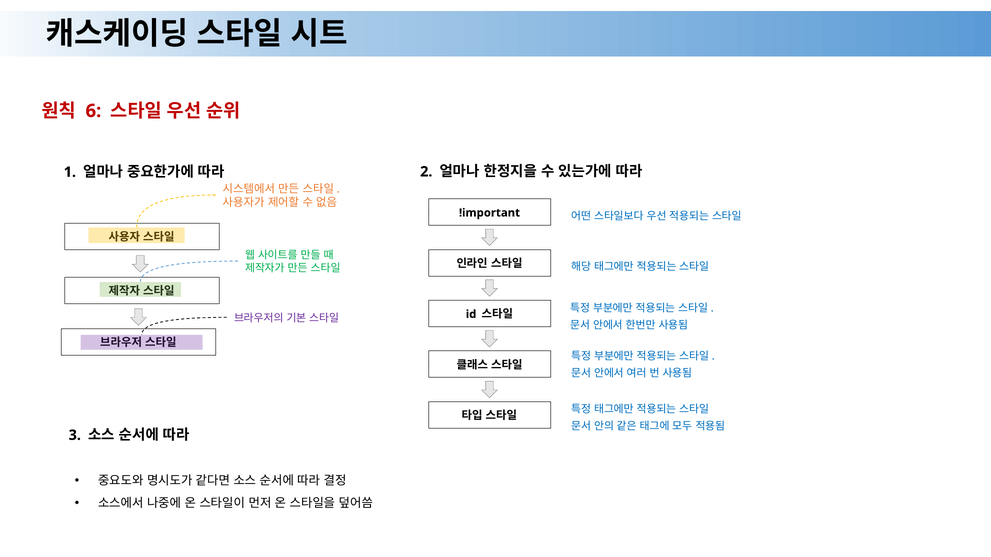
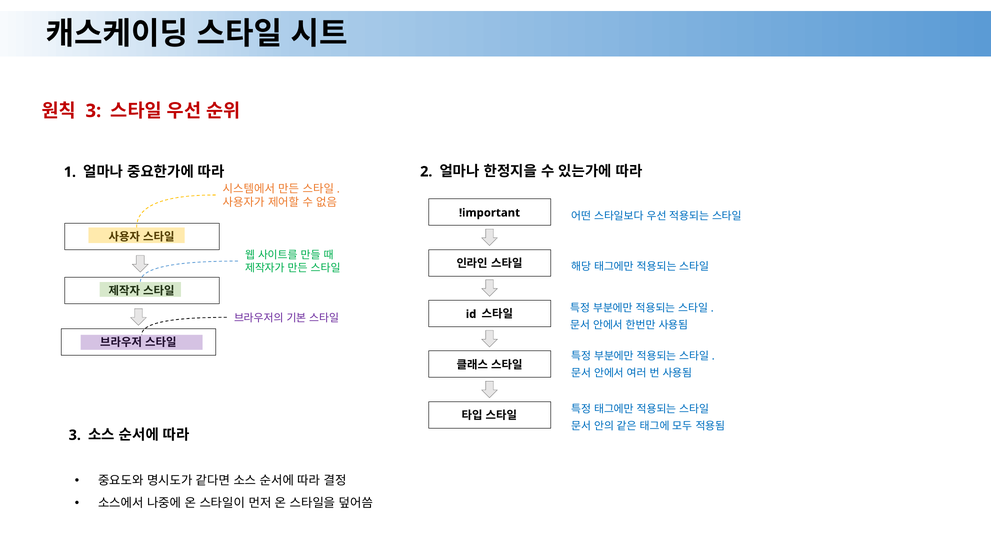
6: 6 -> 3 (93, 111)
